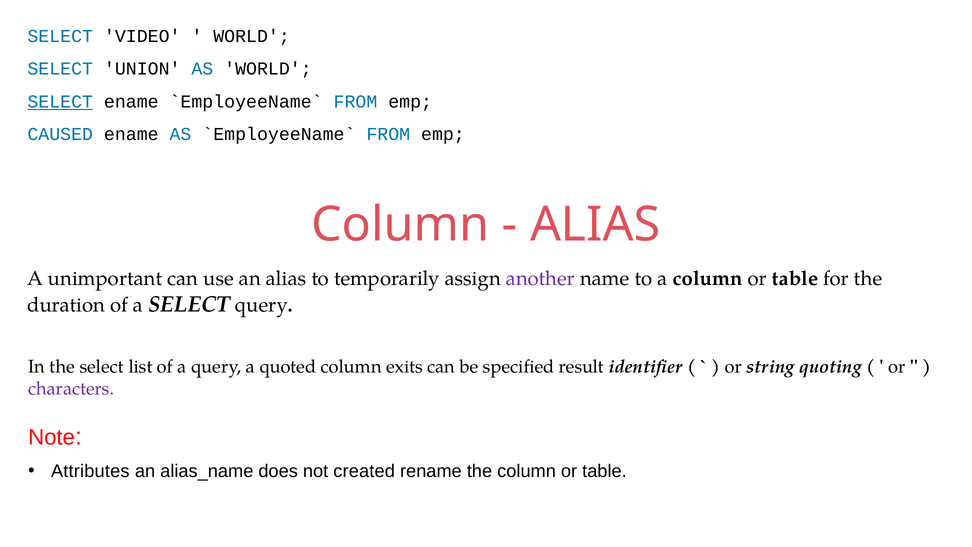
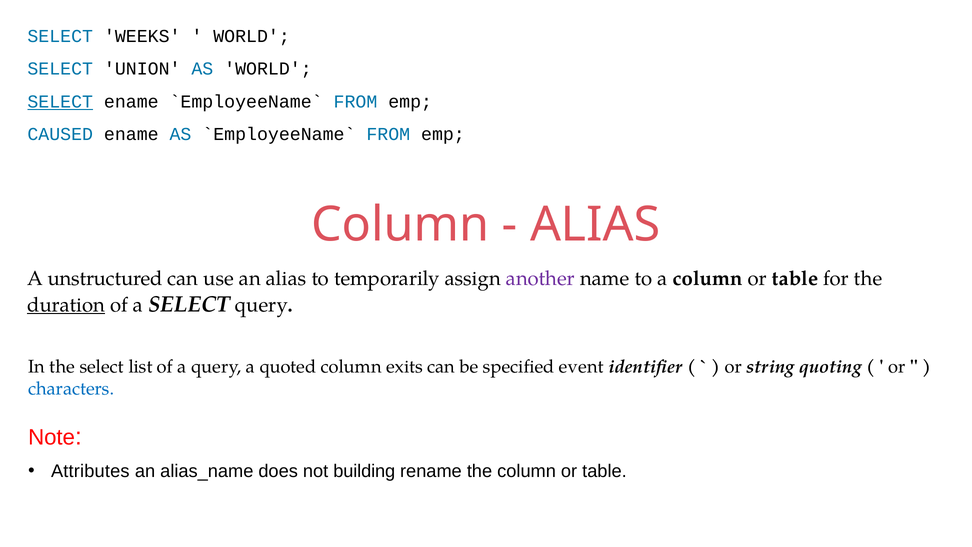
VIDEO: VIDEO -> WEEKS (142, 36)
unimportant: unimportant -> unstructured (105, 278)
duration underline: none -> present (66, 305)
result: result -> event (581, 367)
characters colour: purple -> blue (71, 388)
created: created -> building (364, 471)
